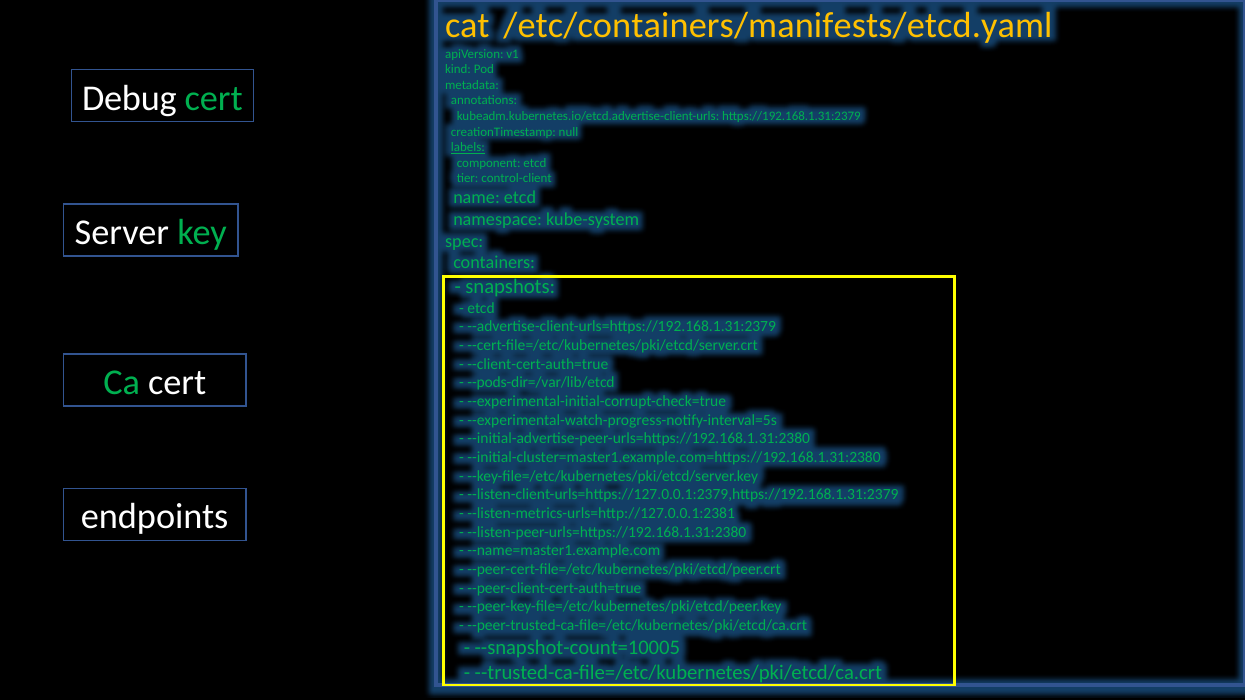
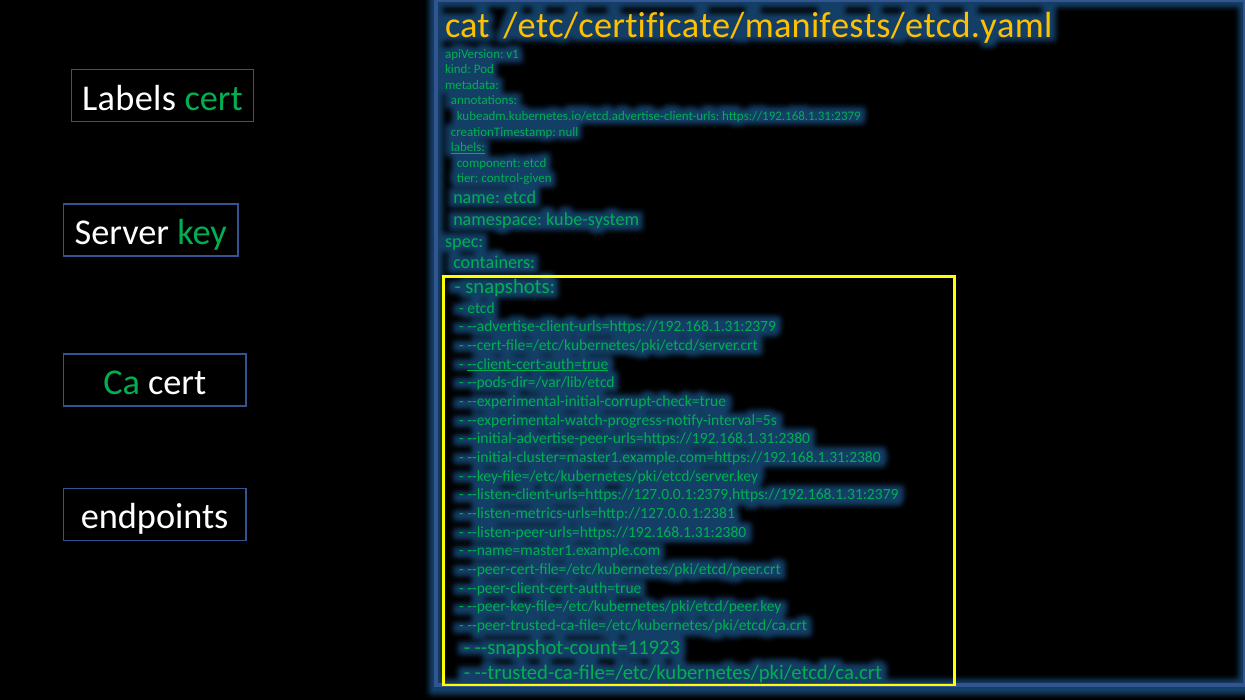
/etc/containers/manifests/etcd.yaml: /etc/containers/manifests/etcd.yaml -> /etc/certificate/manifests/etcd.yaml (778, 26)
Debug: Debug -> Labels (129, 98)
control-client: control-client -> control-given (517, 179)
--client-cert-auth=true underline: none -> present (538, 364)
--snapshot-count=10005: --snapshot-count=10005 -> --snapshot-count=11923 (577, 648)
